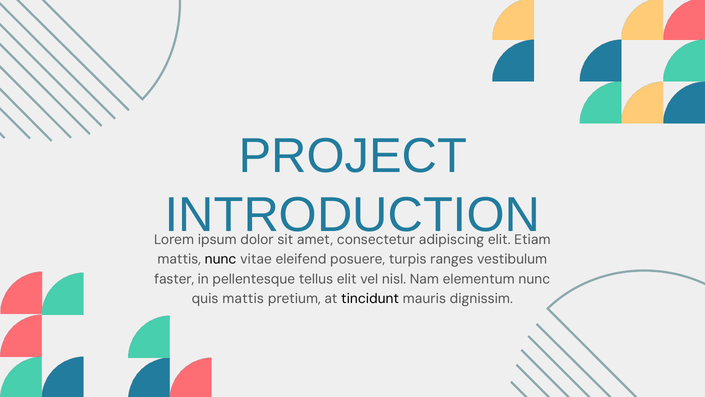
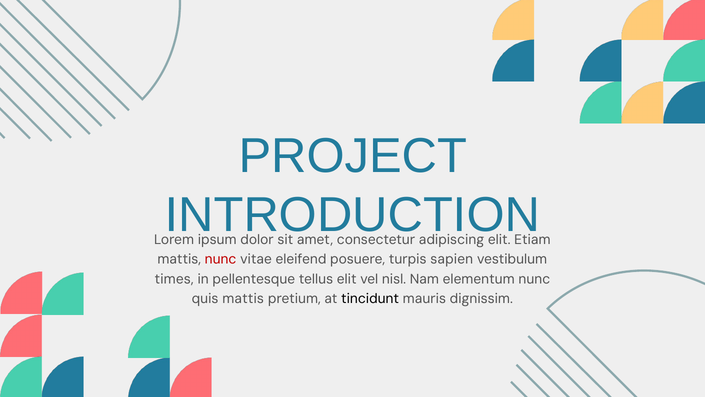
nunc colour: black -> red (221, 259)
ranges: ranges -> sapien (452, 259)
faster: faster -> times (174, 279)
